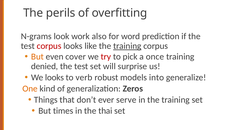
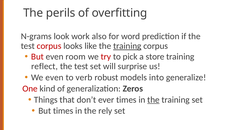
But colour: orange -> red (37, 57)
cover: cover -> room (76, 57)
once: once -> store (155, 57)
denied: denied -> reflect (45, 67)
We looks: looks -> even (54, 78)
One colour: orange -> red (30, 89)
ever serve: serve -> times (126, 100)
the underline: none -> present (153, 100)
thai: thai -> rely (105, 111)
